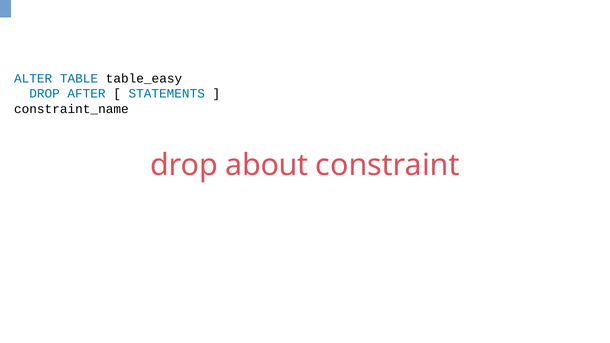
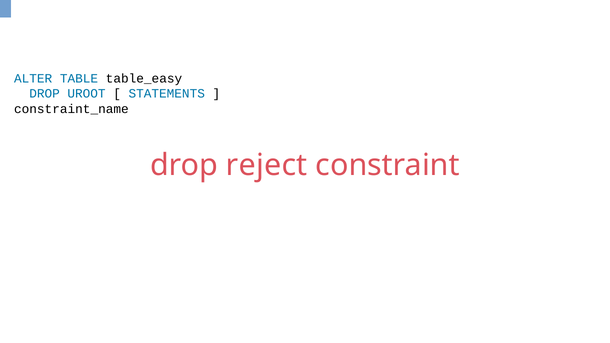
AFTER: AFTER -> UROOT (87, 94)
about: about -> reject (267, 165)
